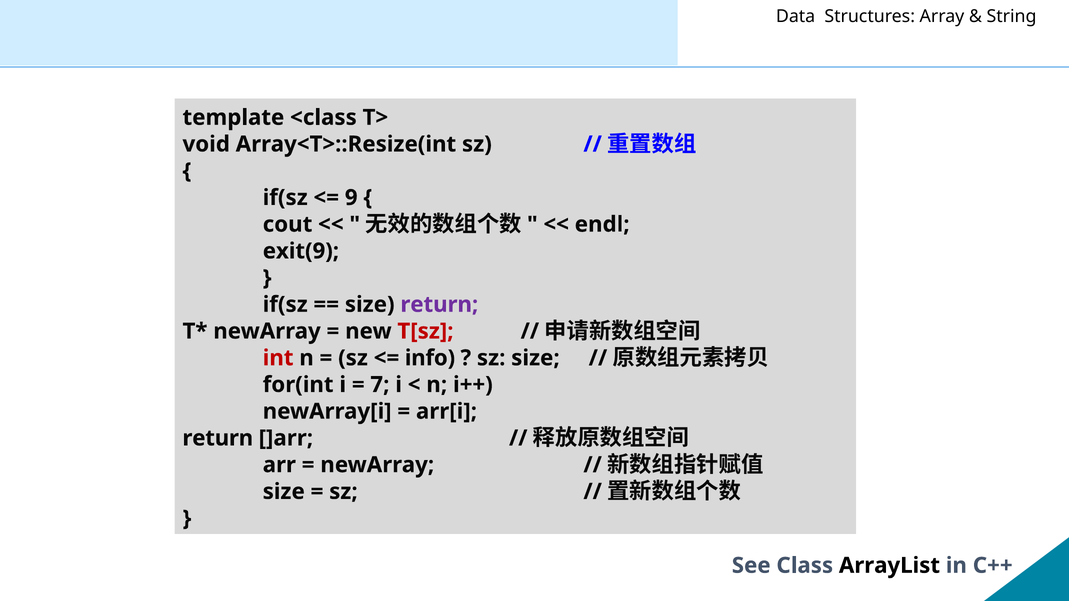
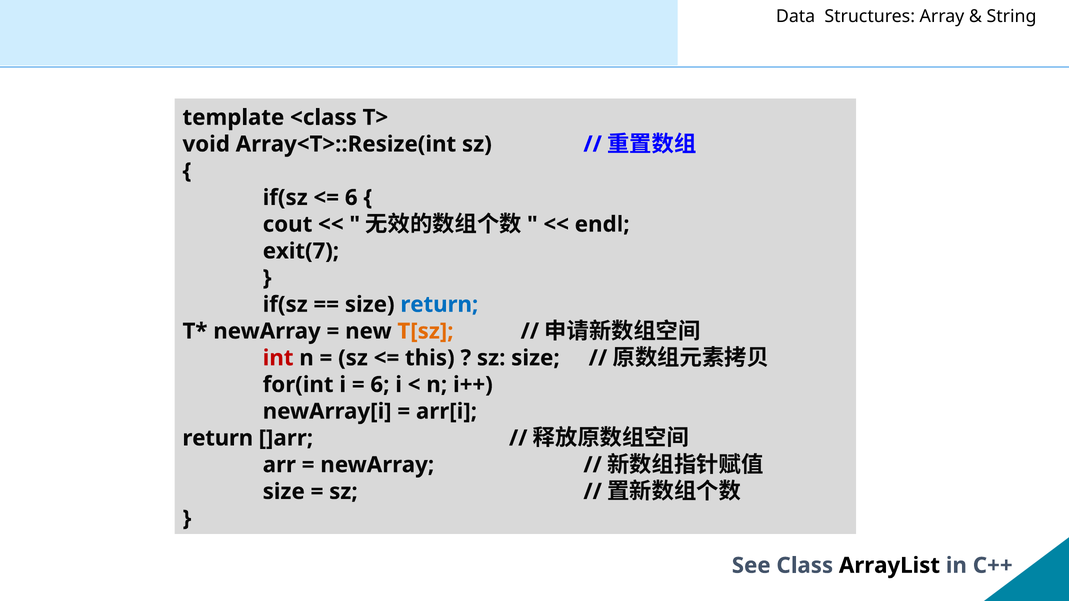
9: 9 -> 6 (351, 198)
exit(9: exit(9 -> exit(7 (301, 251)
return colour: purple -> blue (439, 305)
T[sz colour: red -> orange (425, 331)
info: info -> this (430, 358)
7: 7 -> 6 (380, 385)
